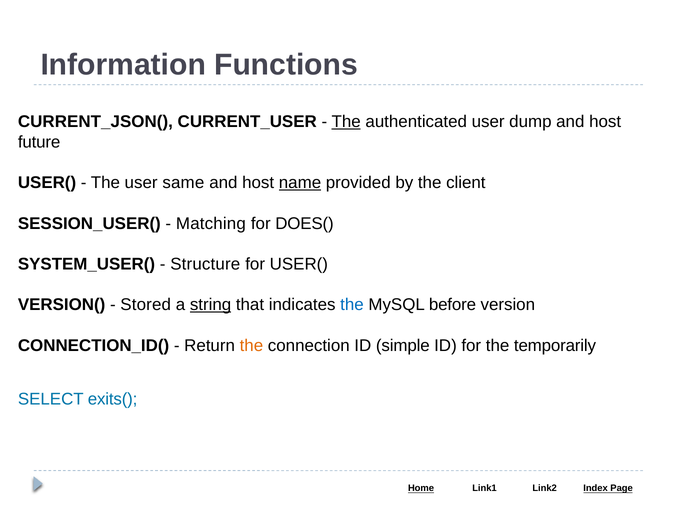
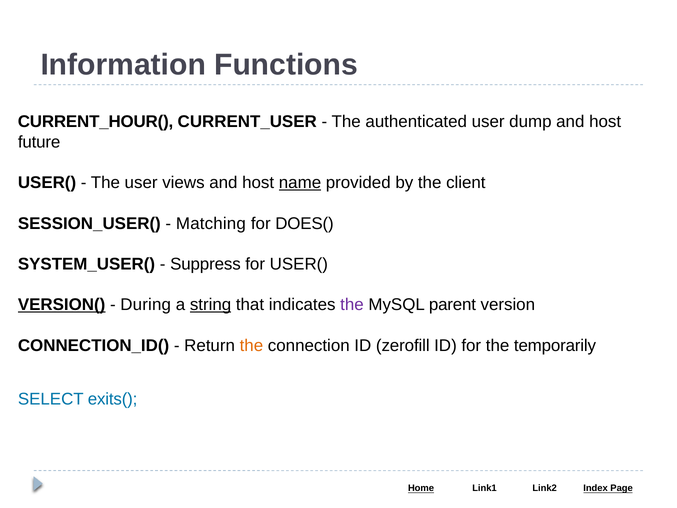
CURRENT_JSON(: CURRENT_JSON( -> CURRENT_HOUR( (96, 122)
The underline: present -> none (346, 122)
same: same -> views (183, 183)
Structure: Structure -> Suppress (205, 264)
VERSION( underline: none -> present (62, 305)
Stored: Stored -> During (146, 305)
the colour: blue -> purple (352, 305)
before: before -> parent (452, 305)
simple: simple -> zerofill (403, 345)
